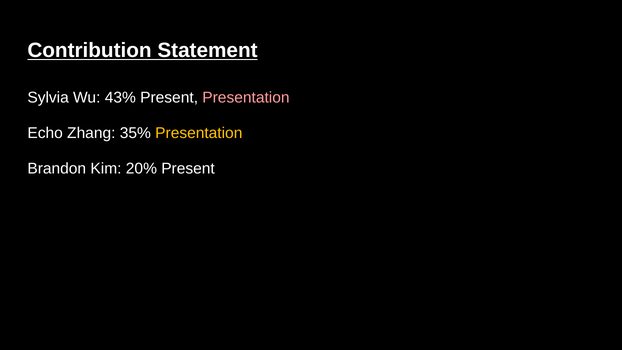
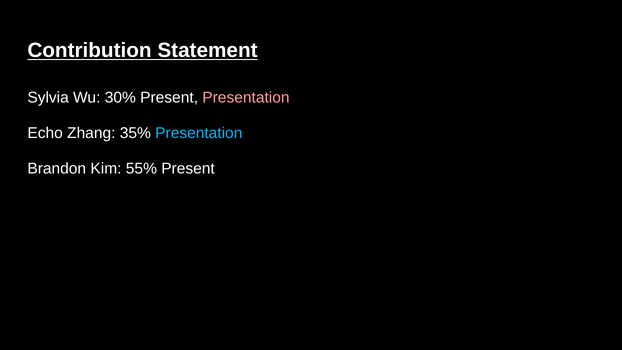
43%: 43% -> 30% (120, 98)
Presentation colour: yellow -> light blue (199, 133)
20%: 20% -> 55% (141, 168)
